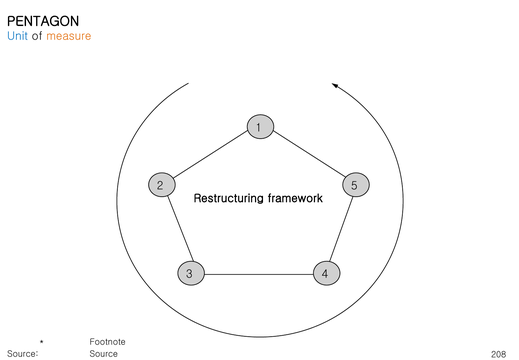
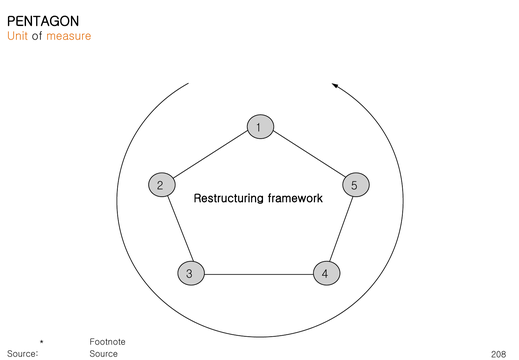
Unit colour: blue -> orange (18, 36)
